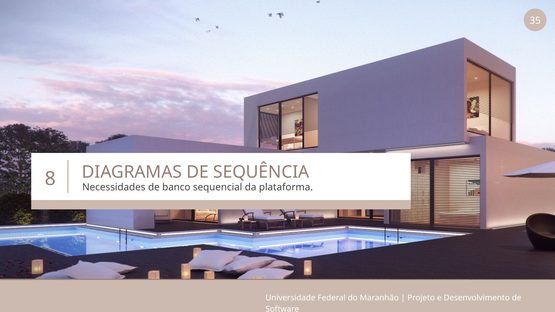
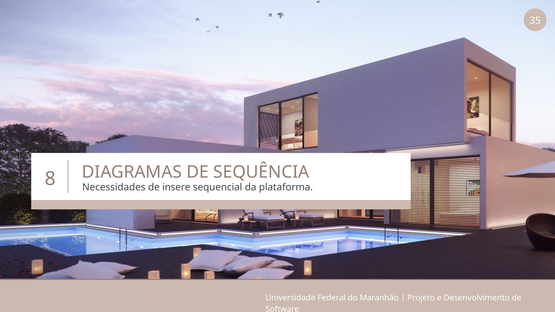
banco: banco -> insere (176, 187)
